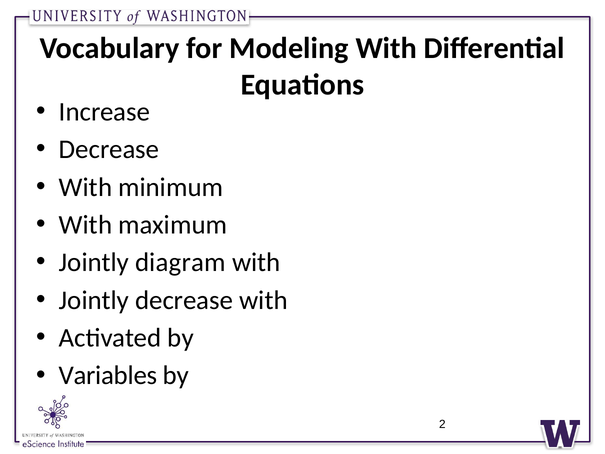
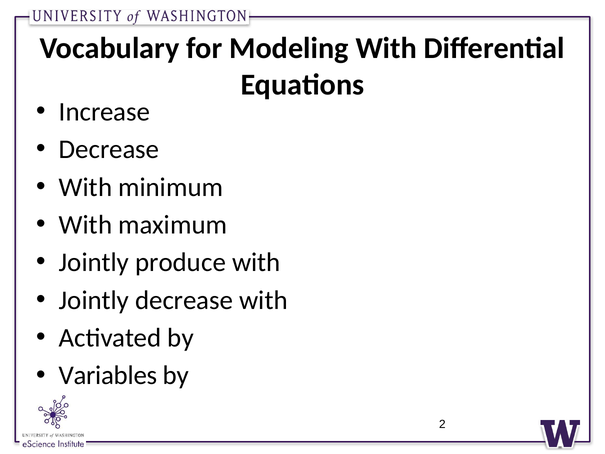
diagram: diagram -> produce (180, 262)
